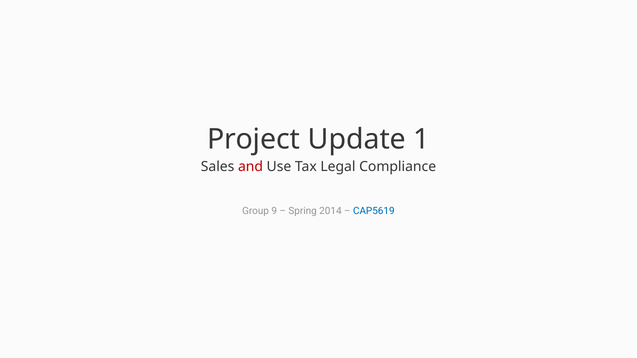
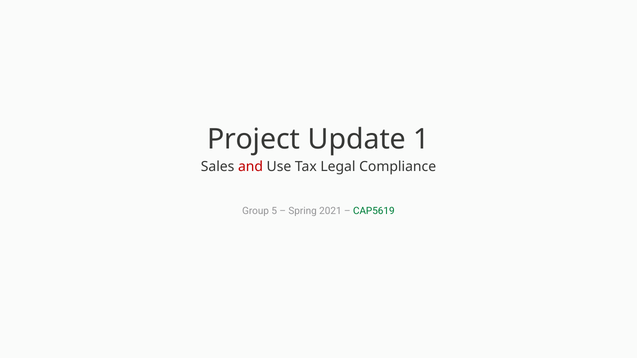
9: 9 -> 5 (274, 211)
2014: 2014 -> 2021 (330, 211)
CAP5619 colour: blue -> green (374, 211)
